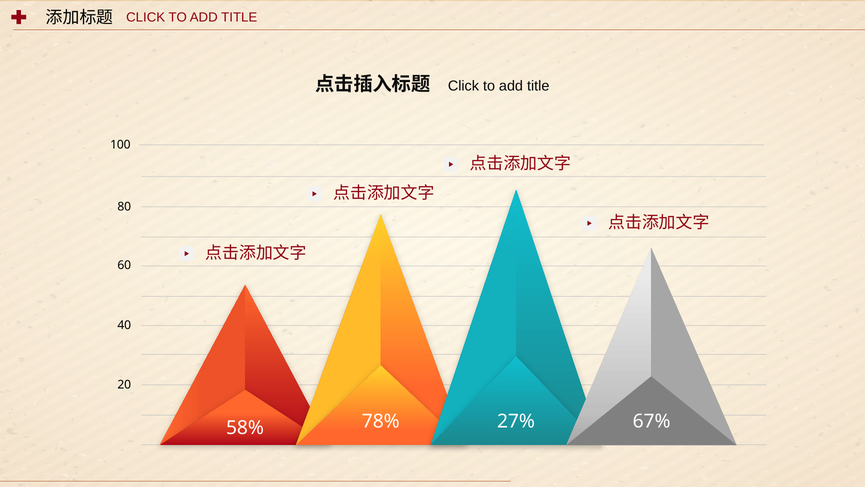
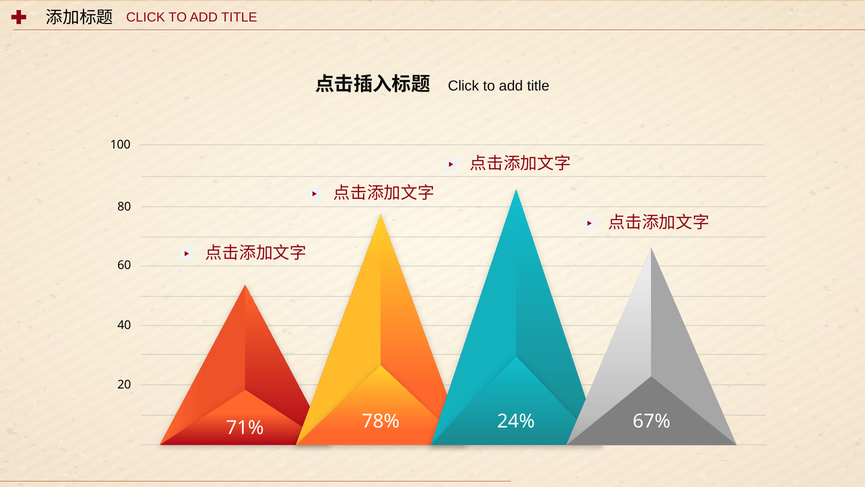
58%: 58% -> 71% (245, 428)
27%: 27% -> 24% (516, 421)
